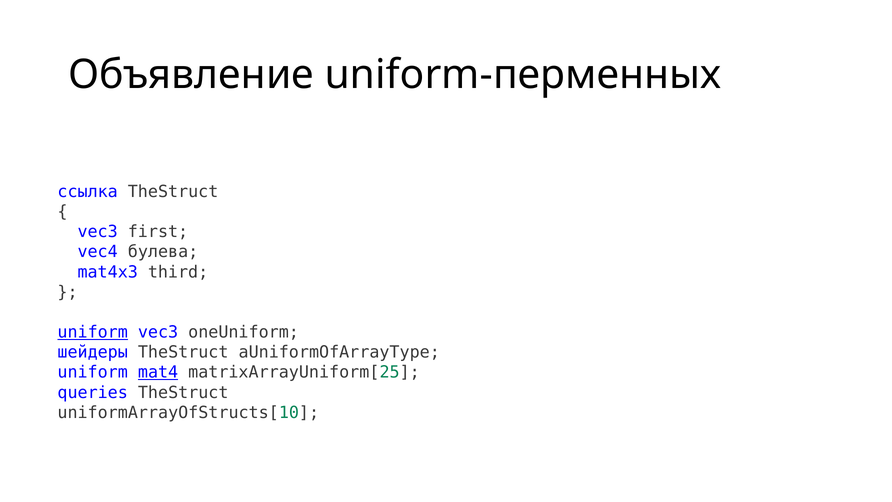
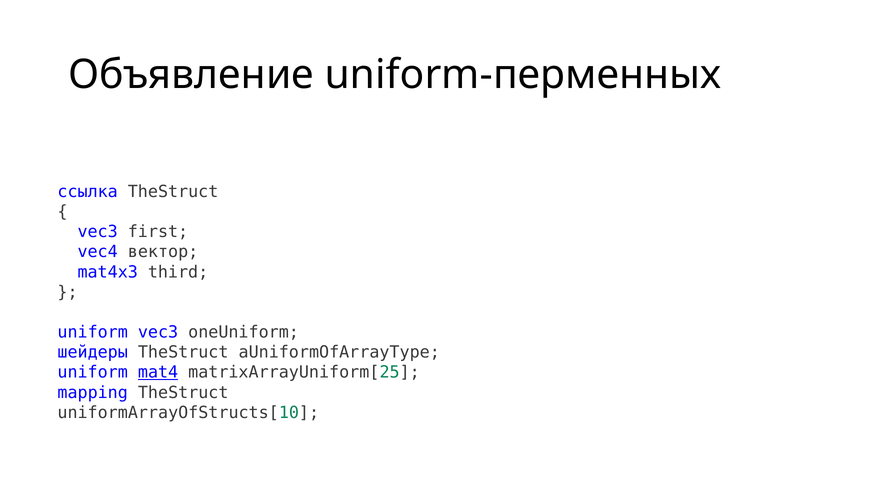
булева: булева -> вектор (163, 252)
uniform underline: present -> none (93, 332)
queries: queries -> mapping (93, 392)
